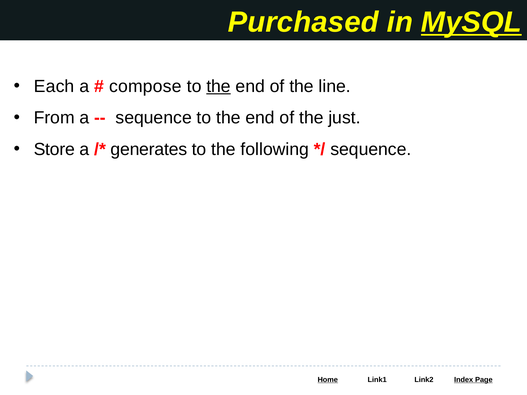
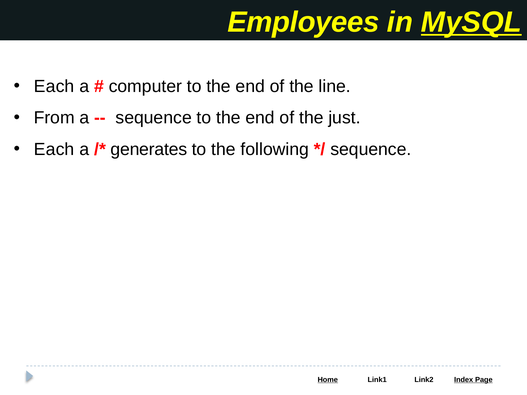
Purchased: Purchased -> Employees (303, 22)
compose: compose -> computer (145, 86)
the underline: present -> none (219, 86)
Store: Store -> Each (54, 150)
